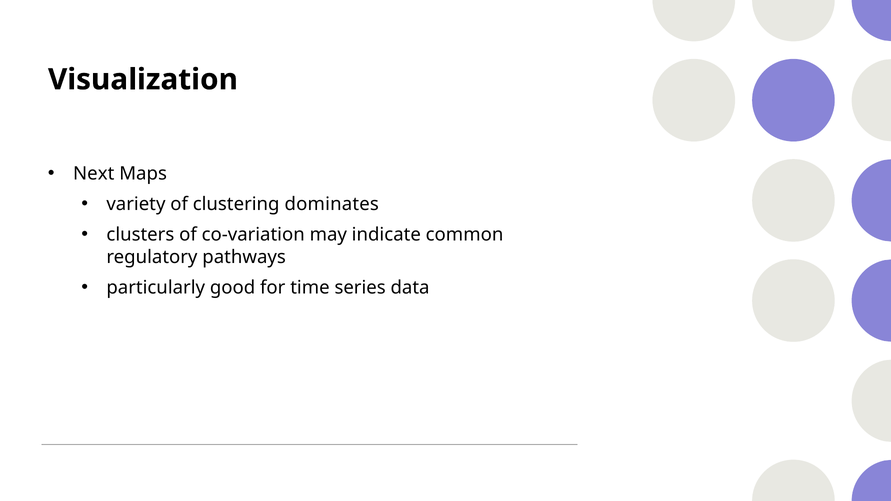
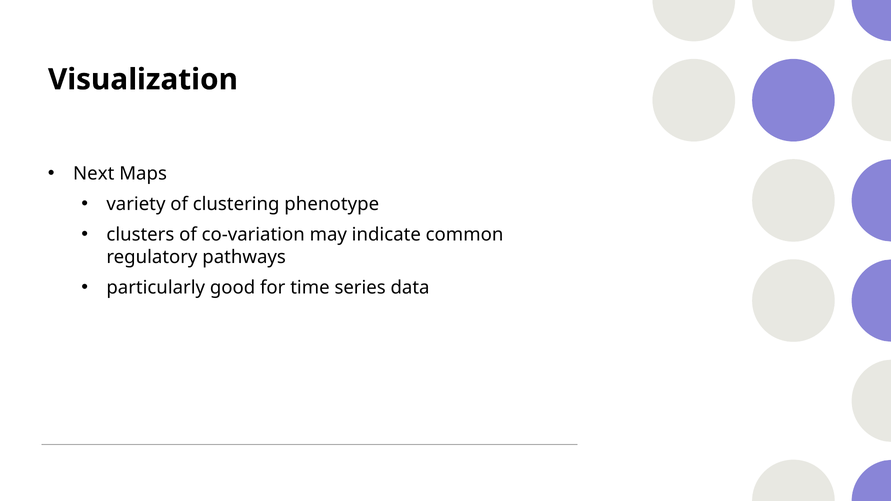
dominates: dominates -> phenotype (332, 204)
